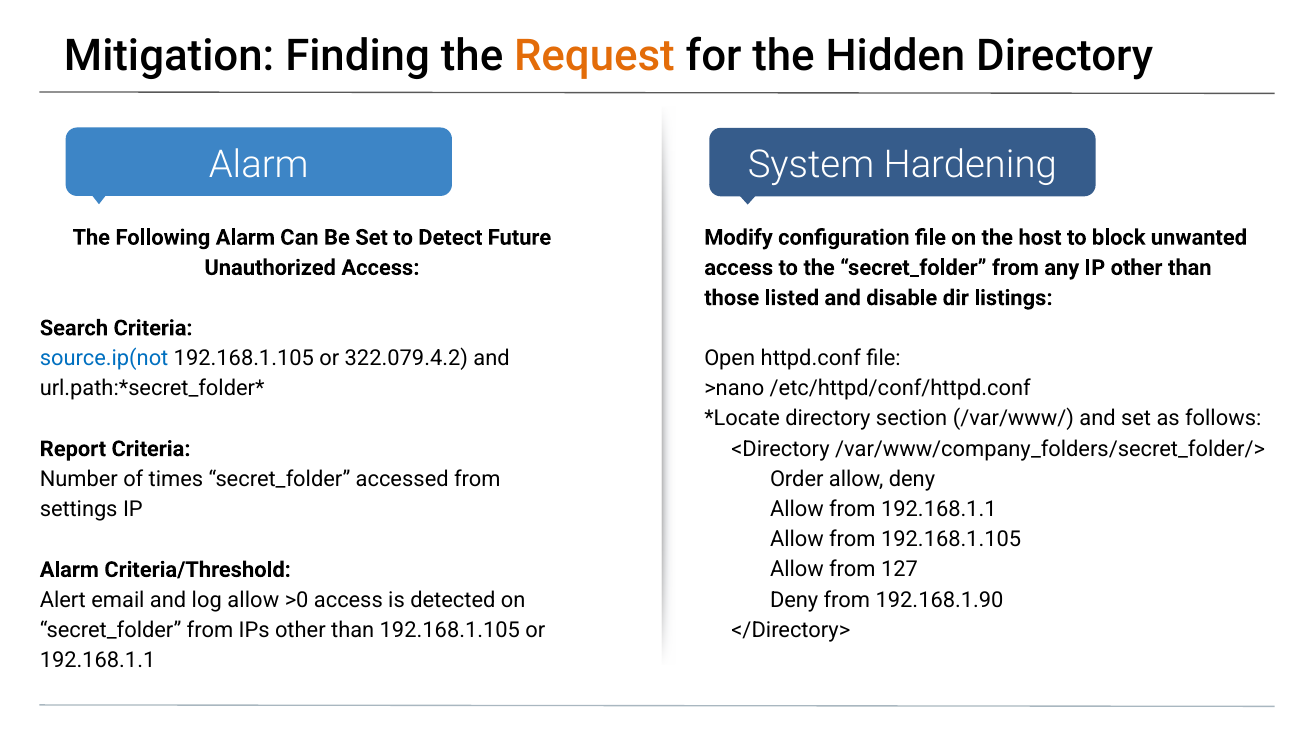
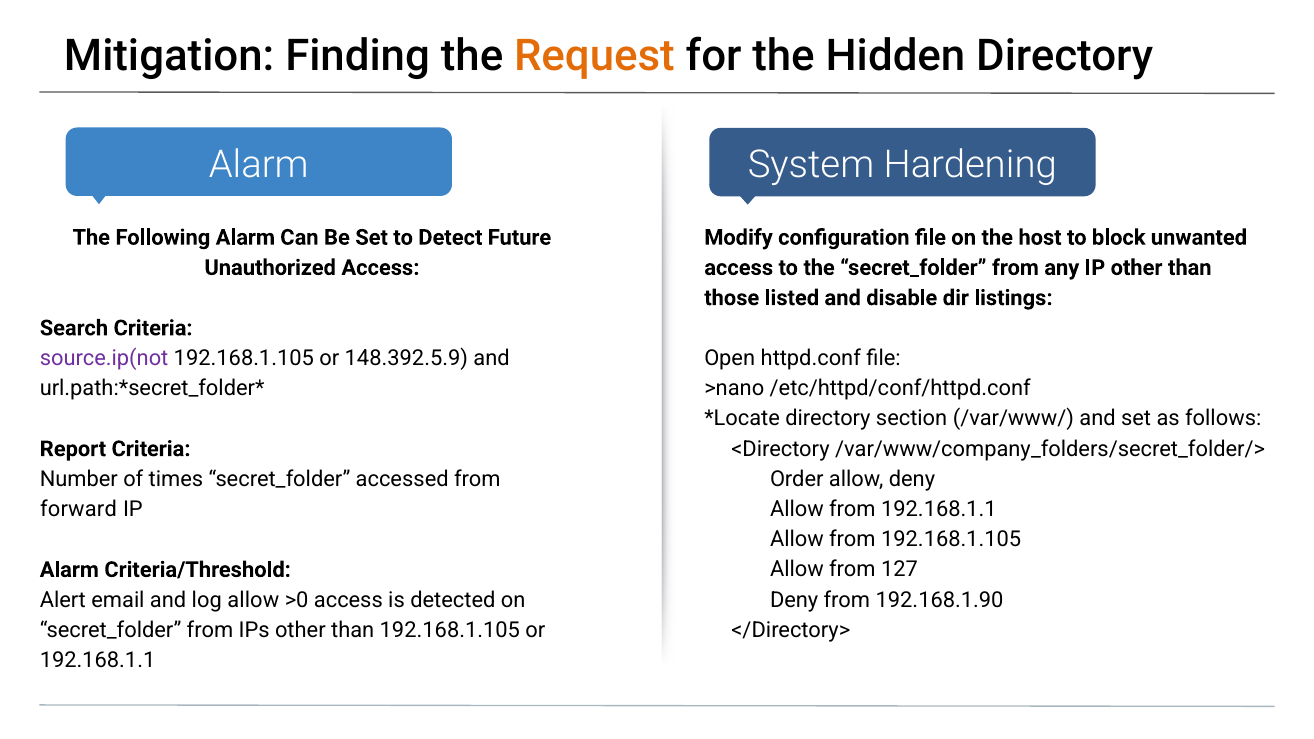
source.ip(not colour: blue -> purple (104, 358)
322.079.4.2: 322.079.4.2 -> 148.392.5.9 (406, 358)
settings: settings -> forward (79, 509)
